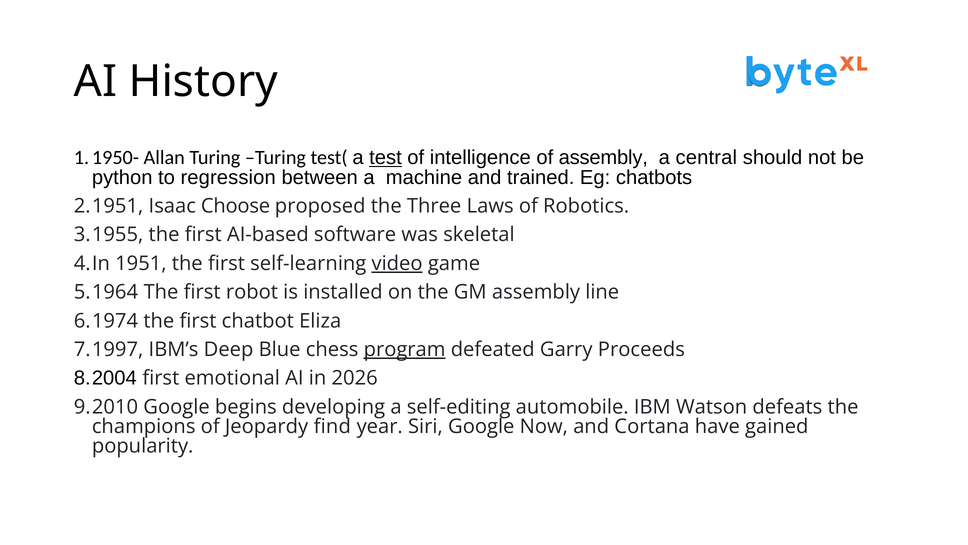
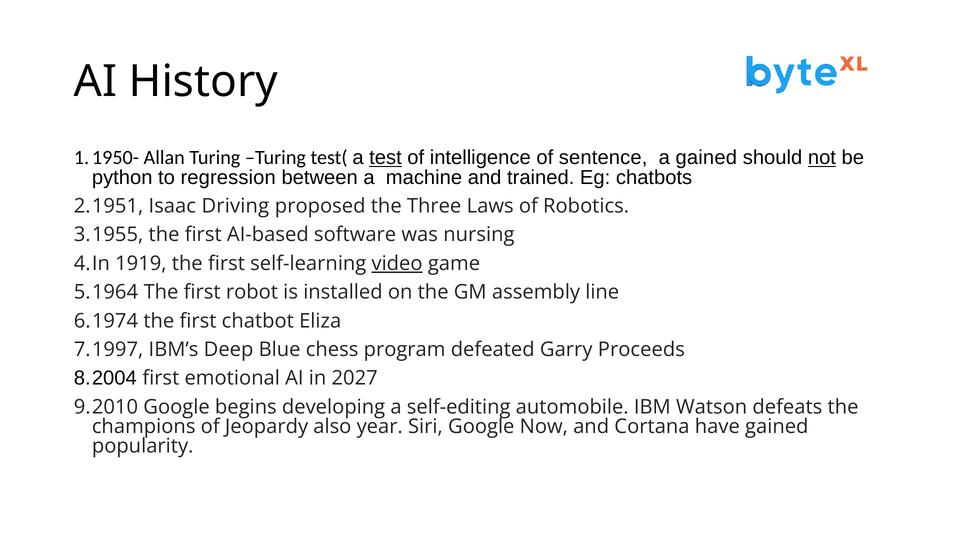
of assembly: assembly -> sentence (603, 158)
a central: central -> gained (706, 158)
not underline: none -> present (822, 158)
Choose: Choose -> Driving (235, 206)
skeletal: skeletal -> nursing (479, 235)
1951: 1951 -> 1919 (141, 263)
program underline: present -> none (405, 349)
2026: 2026 -> 2027 (355, 378)
find: find -> also (332, 426)
